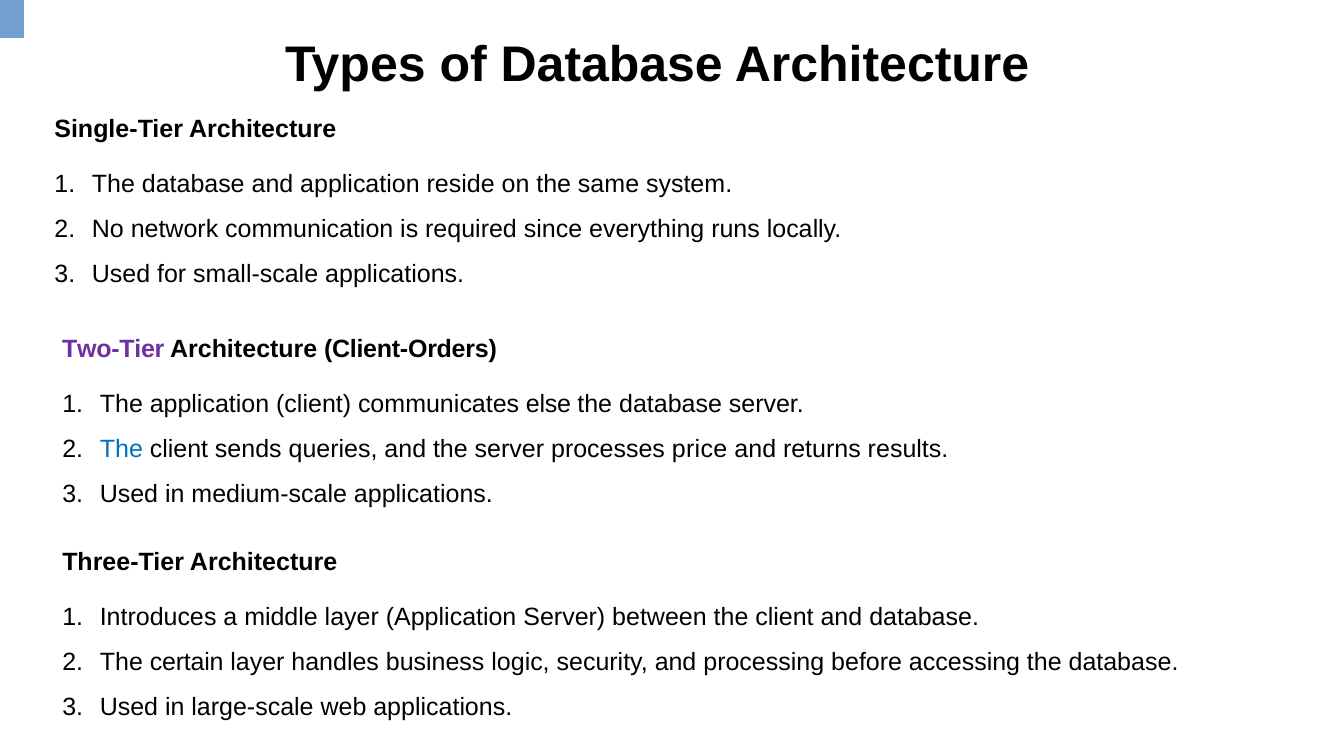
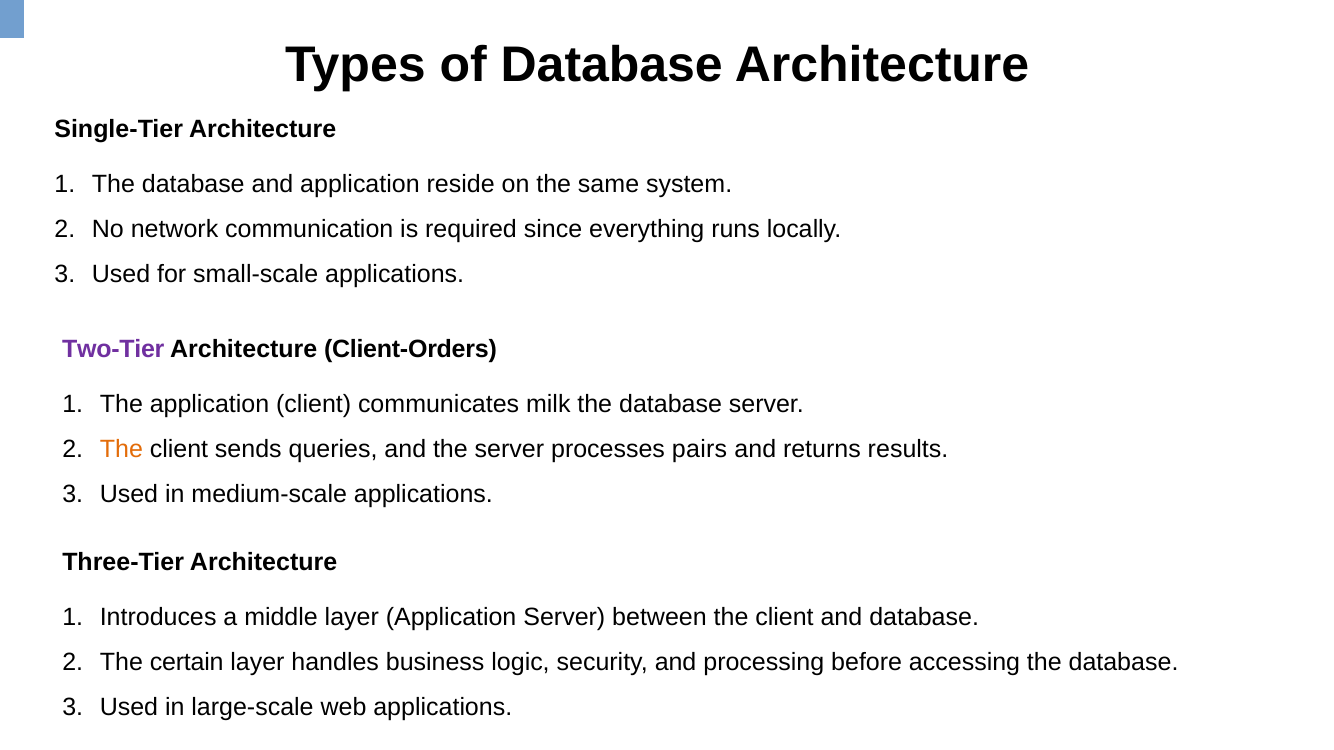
else: else -> milk (548, 405)
The colour: blue -> orange (121, 450)
price: price -> pairs (700, 450)
